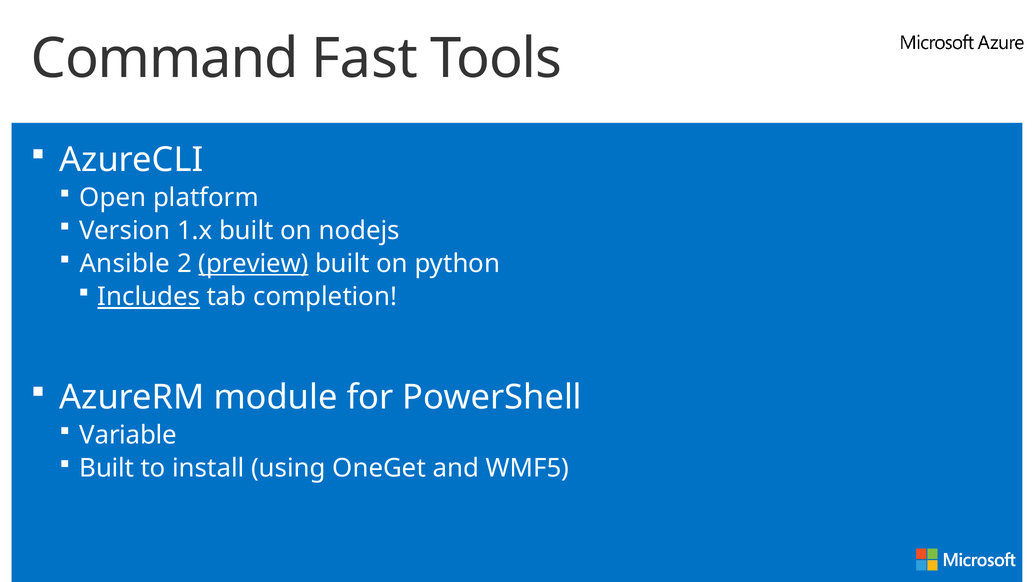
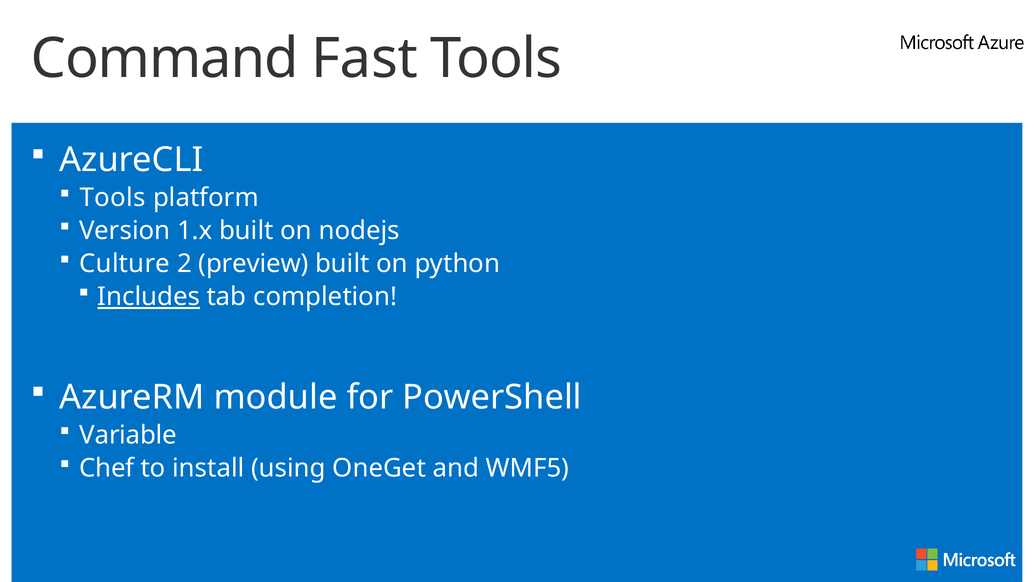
Open: Open -> Tools (113, 197)
Ansible: Ansible -> Culture (125, 264)
preview underline: present -> none (253, 264)
Built: Built -> Chef (107, 468)
